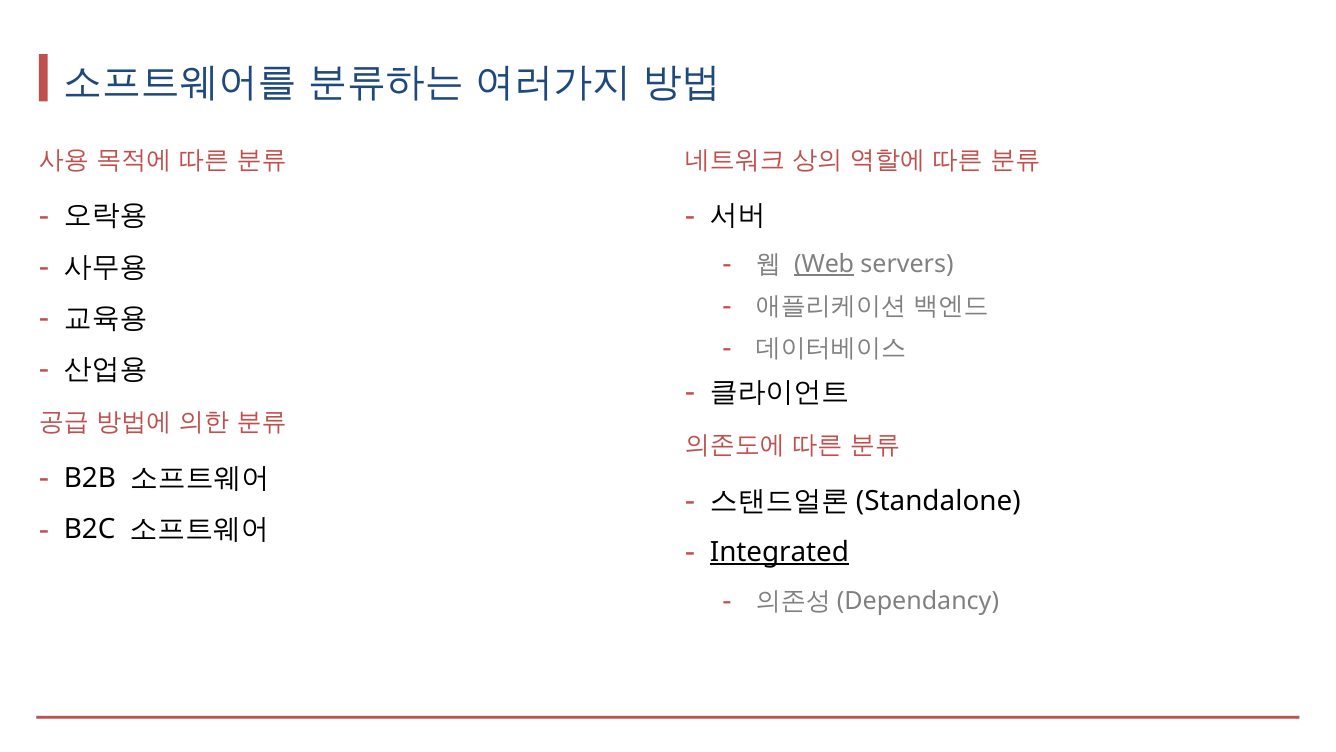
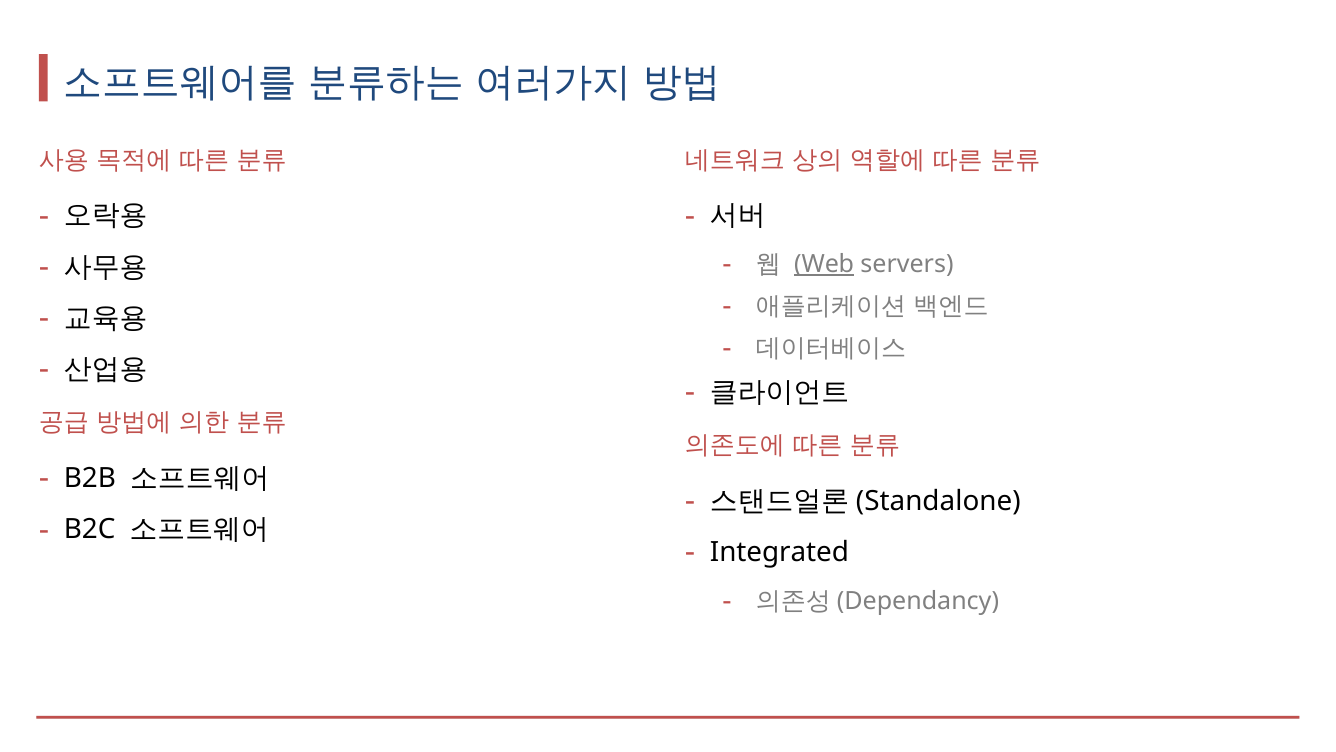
Integrated underline: present -> none (779, 552)
